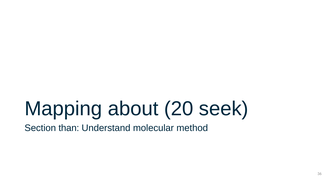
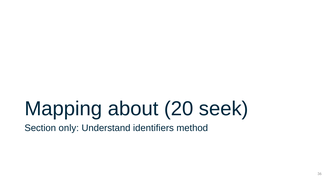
than: than -> only (69, 128)
molecular: molecular -> identifiers (153, 128)
